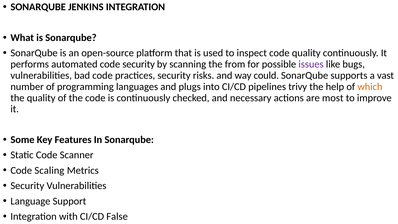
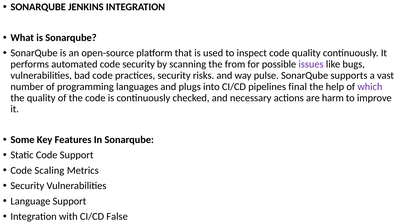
could: could -> pulse (266, 75)
trivy: trivy -> final (298, 87)
which colour: orange -> purple (370, 87)
most: most -> harm (333, 98)
Code Scanner: Scanner -> Support (77, 155)
